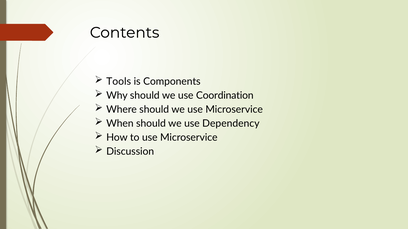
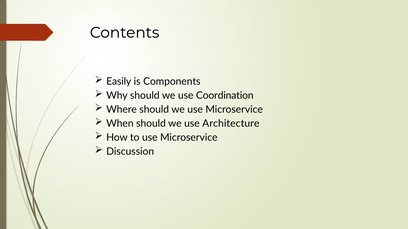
Tools: Tools -> Easily (119, 82)
Dependency: Dependency -> Architecture (231, 124)
